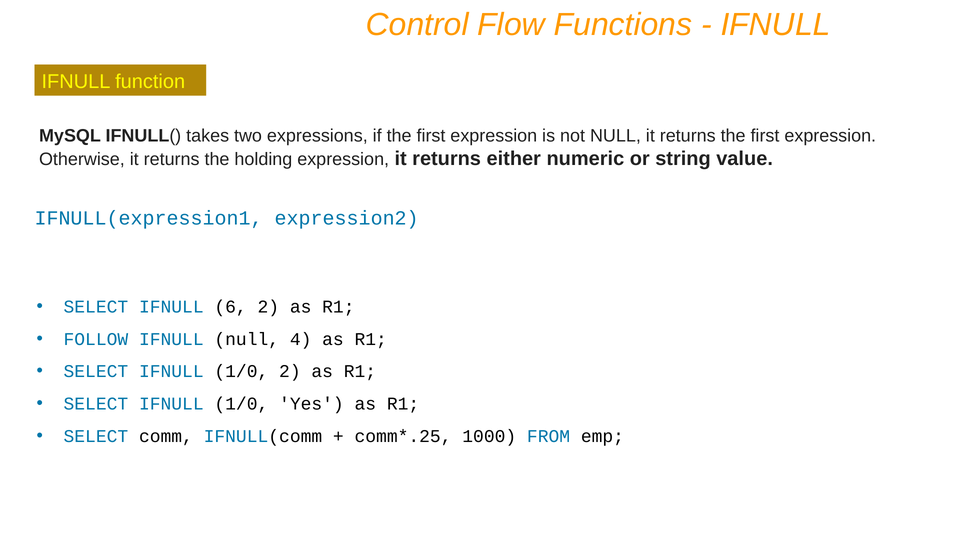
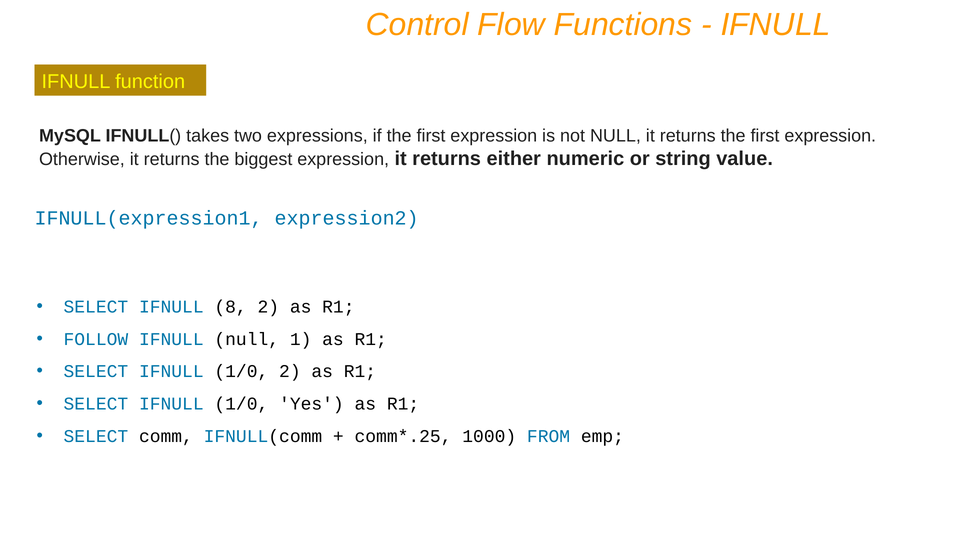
holding: holding -> biggest (263, 159)
6: 6 -> 8 (231, 307)
4: 4 -> 1 (301, 339)
